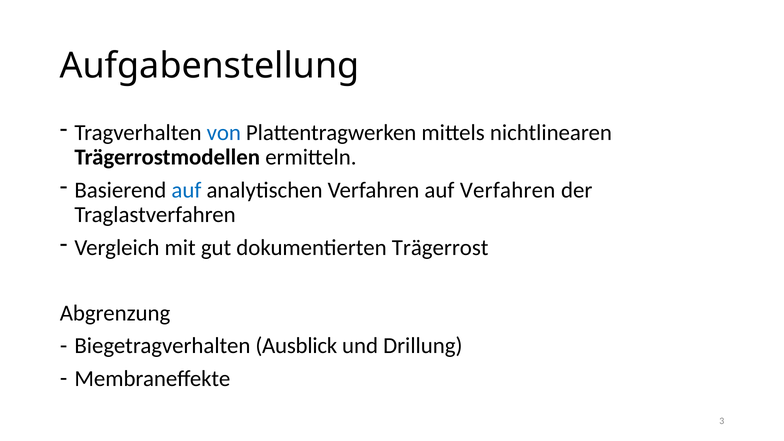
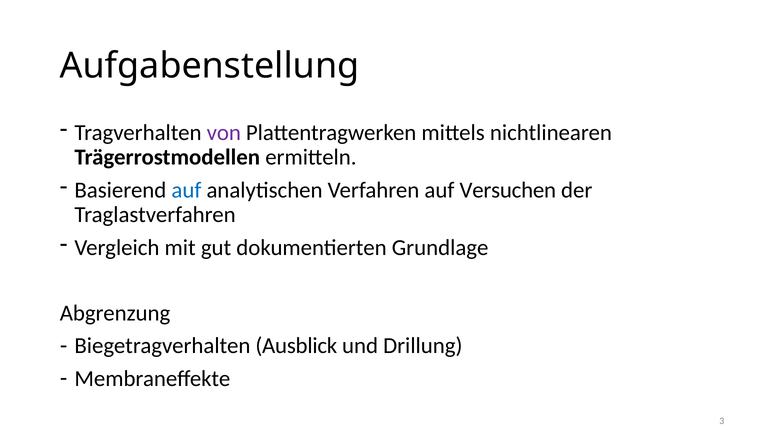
von colour: blue -> purple (224, 133)
auf Verfahren: Verfahren -> Versuchen (508, 190)
Trägerrost: Trägerrost -> Grundlage (440, 247)
